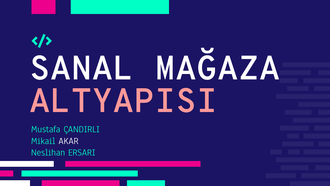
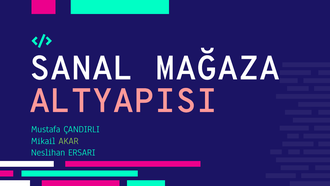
AKAR colour: white -> light green (69, 141)
